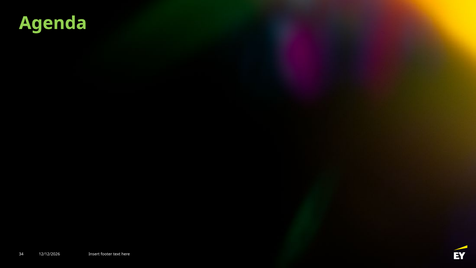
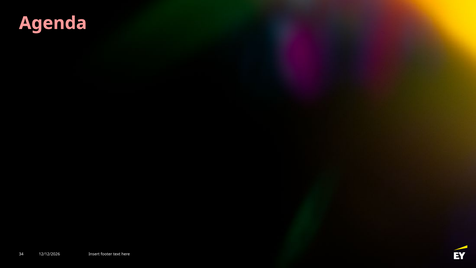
Agenda colour: light green -> pink (53, 23)
